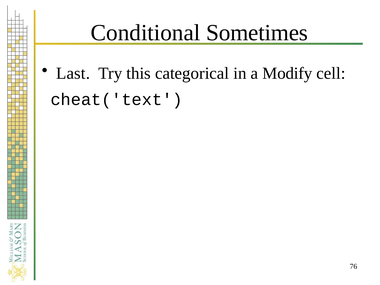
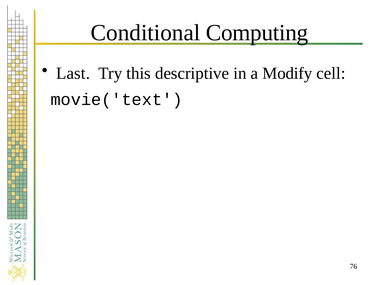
Sometimes: Sometimes -> Computing (257, 33)
categorical: categorical -> descriptive (192, 73)
cheat('text: cheat('text -> movie('text (117, 100)
